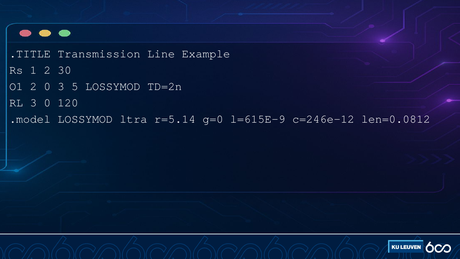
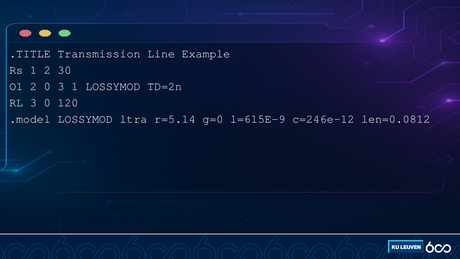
3 5: 5 -> 1 (75, 86)
